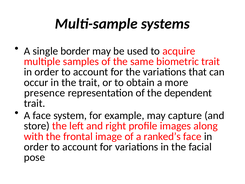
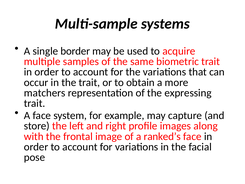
presence: presence -> matchers (45, 93)
dependent: dependent -> expressing (188, 93)
